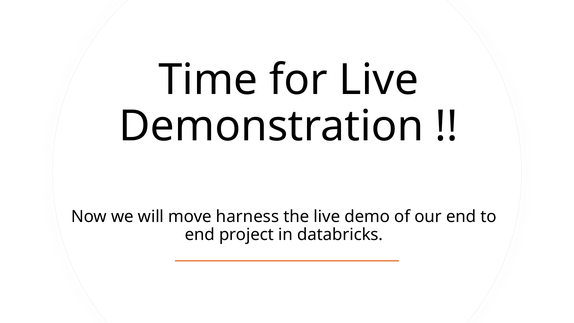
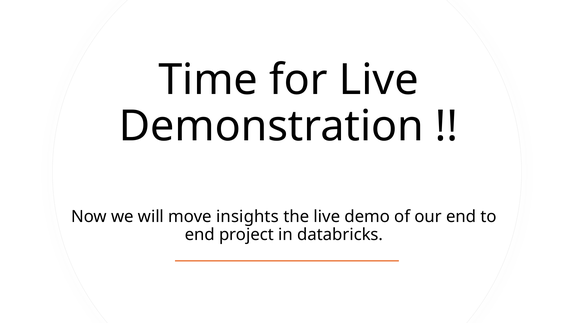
harness: harness -> insights (247, 217)
